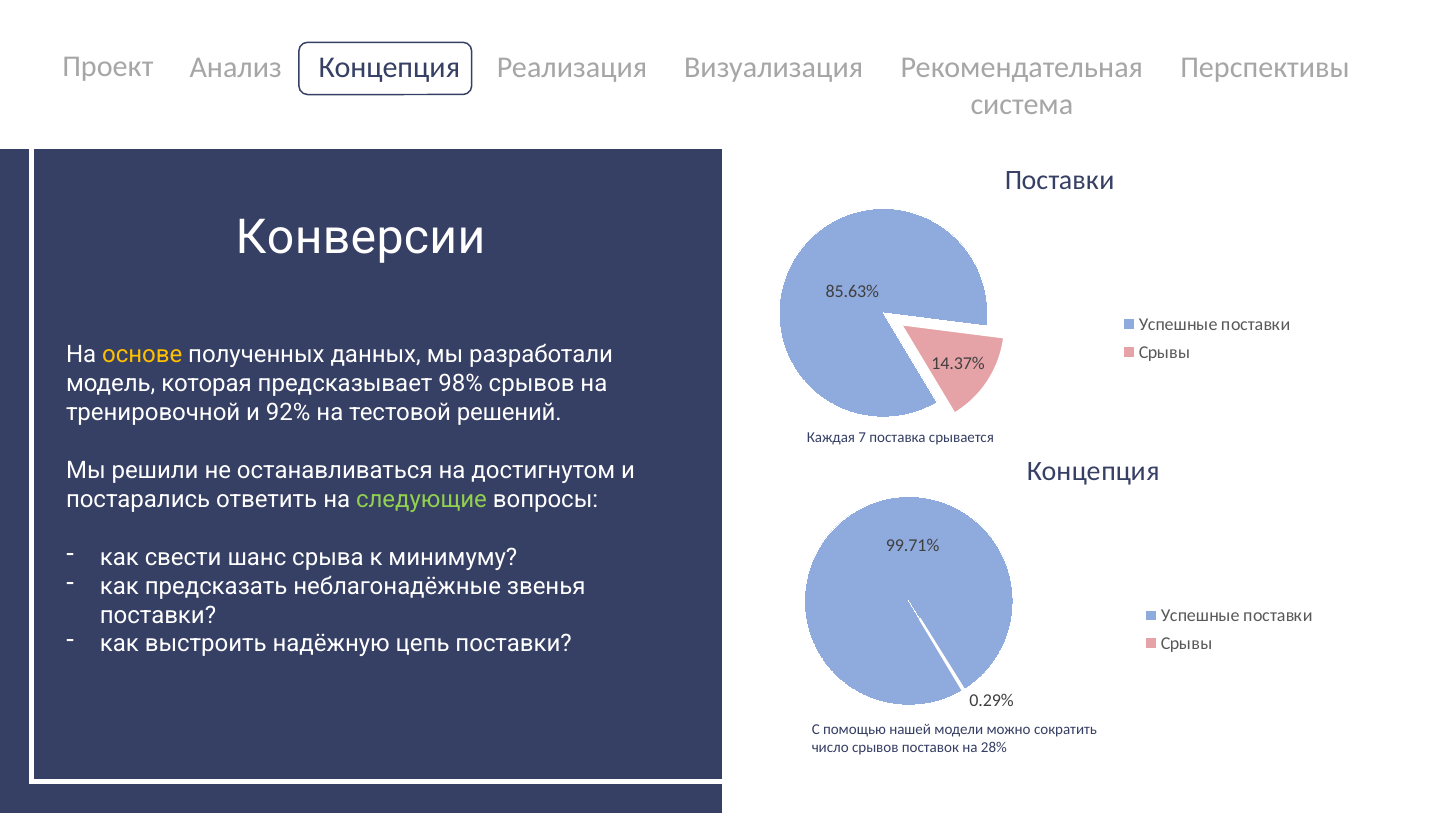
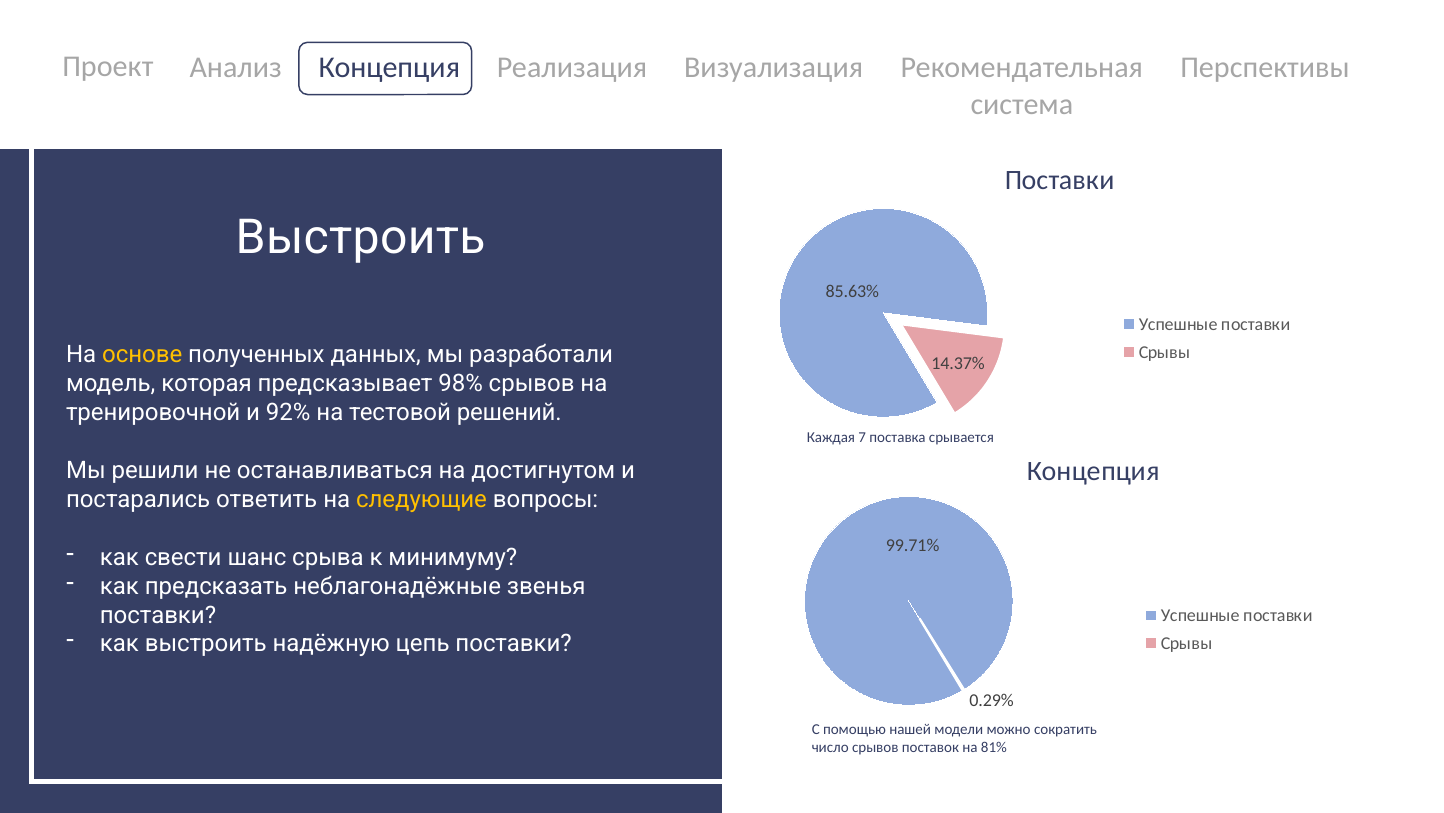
Конверсии: Конверсии -> Выстроить (361, 237)
следующие colour: light green -> yellow (421, 499)
28%: 28% -> 81% (994, 747)
